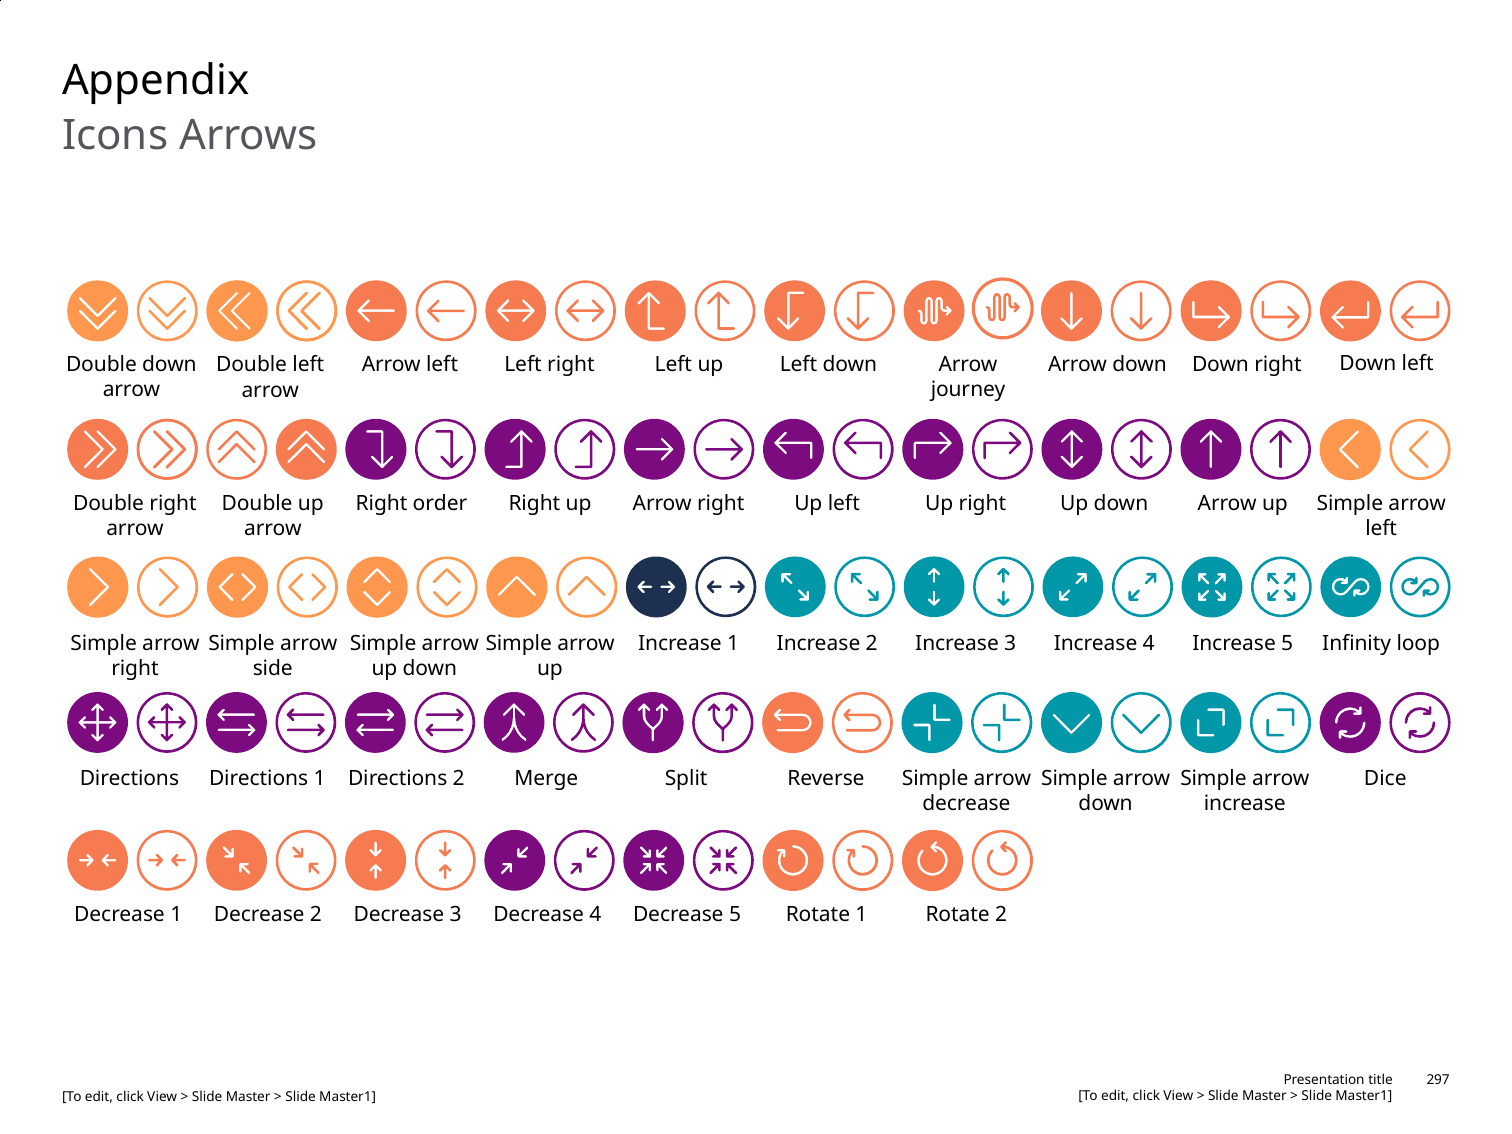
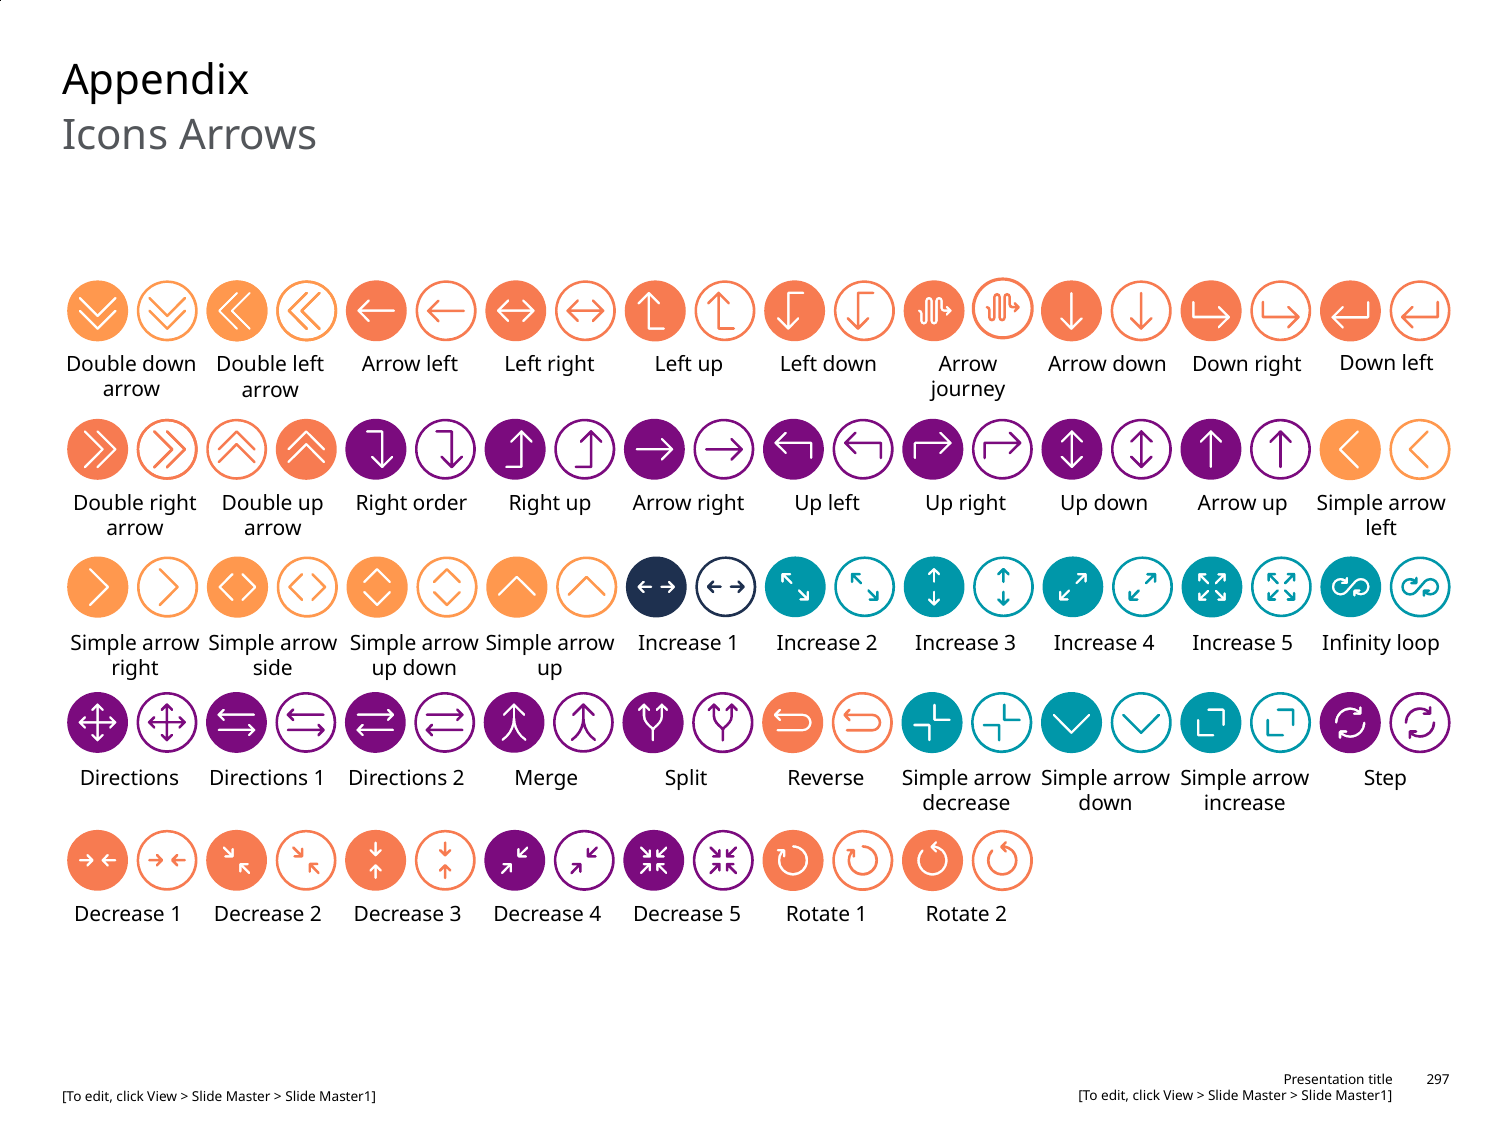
Dice: Dice -> Step (1385, 778)
